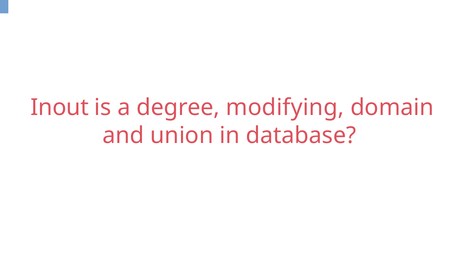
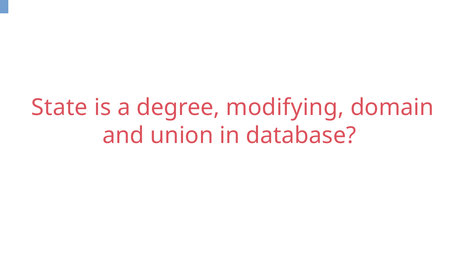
Inout: Inout -> State (59, 107)
